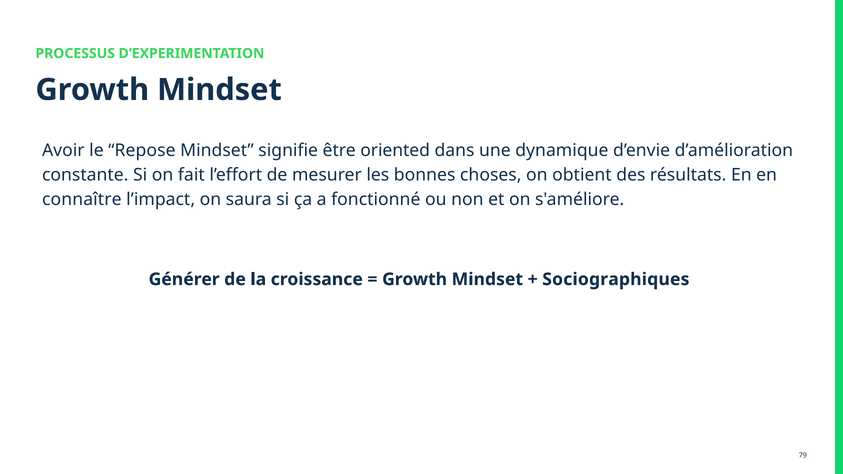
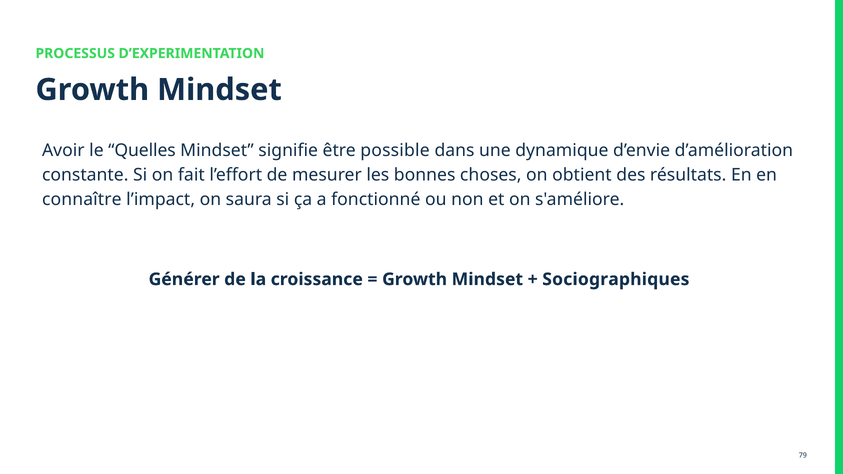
Repose: Repose -> Quelles (142, 151)
oriented: oriented -> possible (395, 151)
